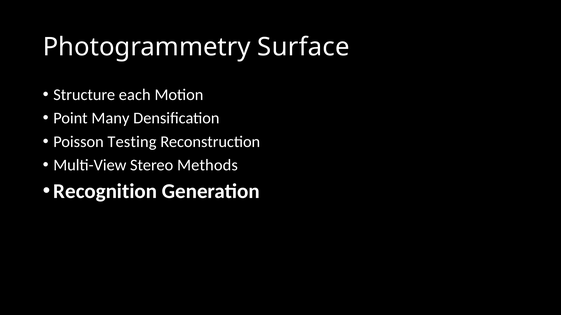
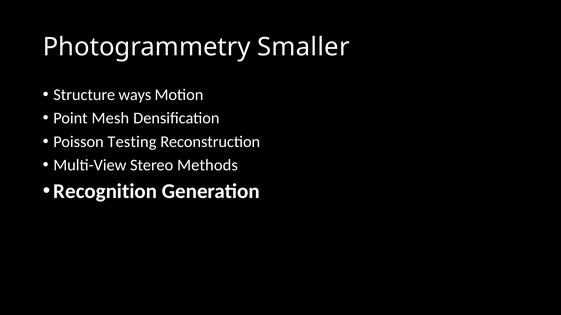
Surface: Surface -> Smaller (303, 47)
each: each -> ways (135, 95)
Many: Many -> Mesh (110, 118)
